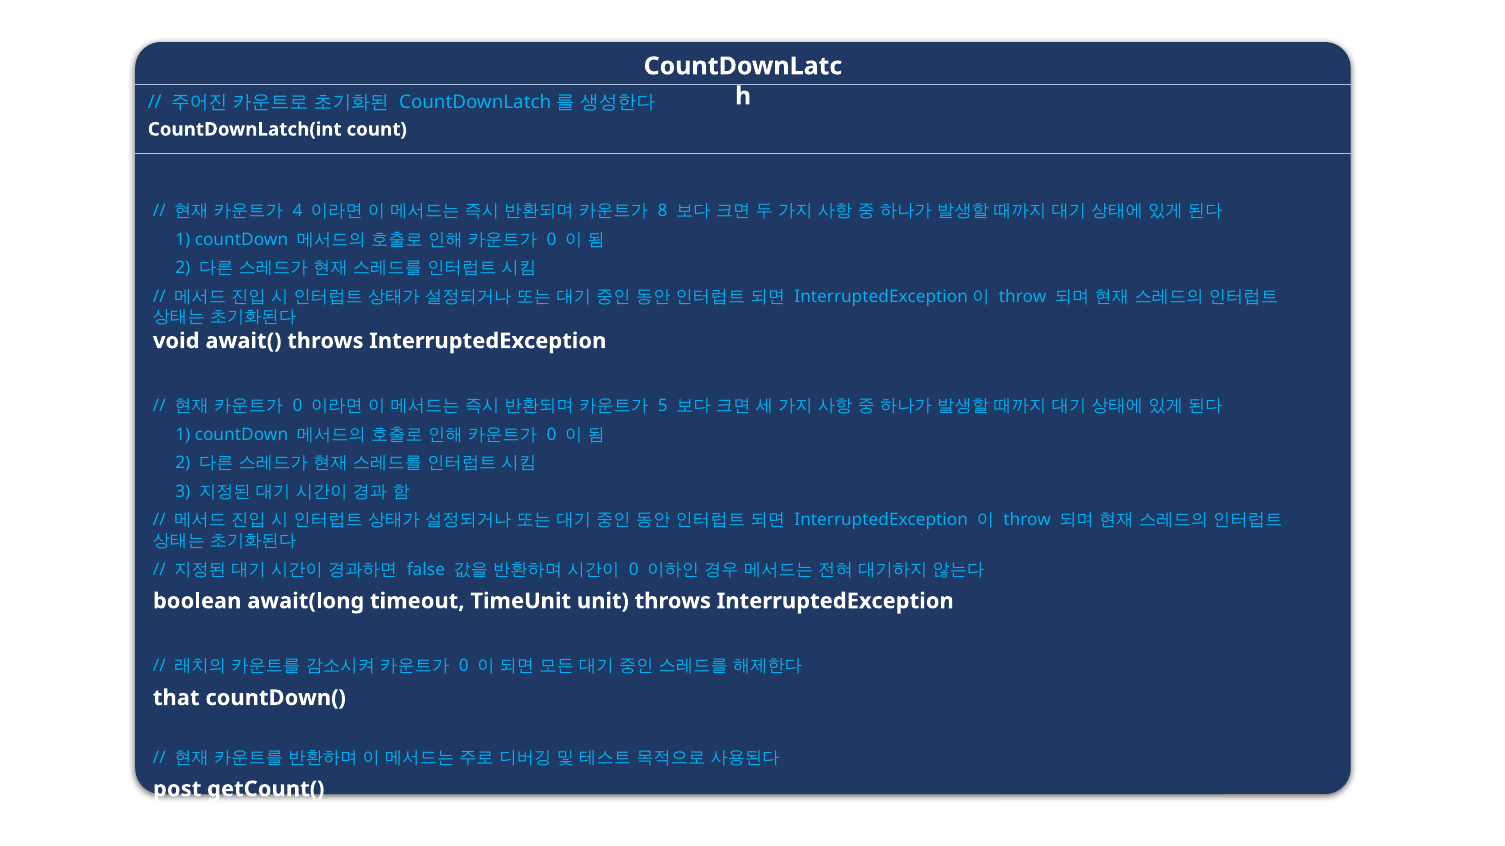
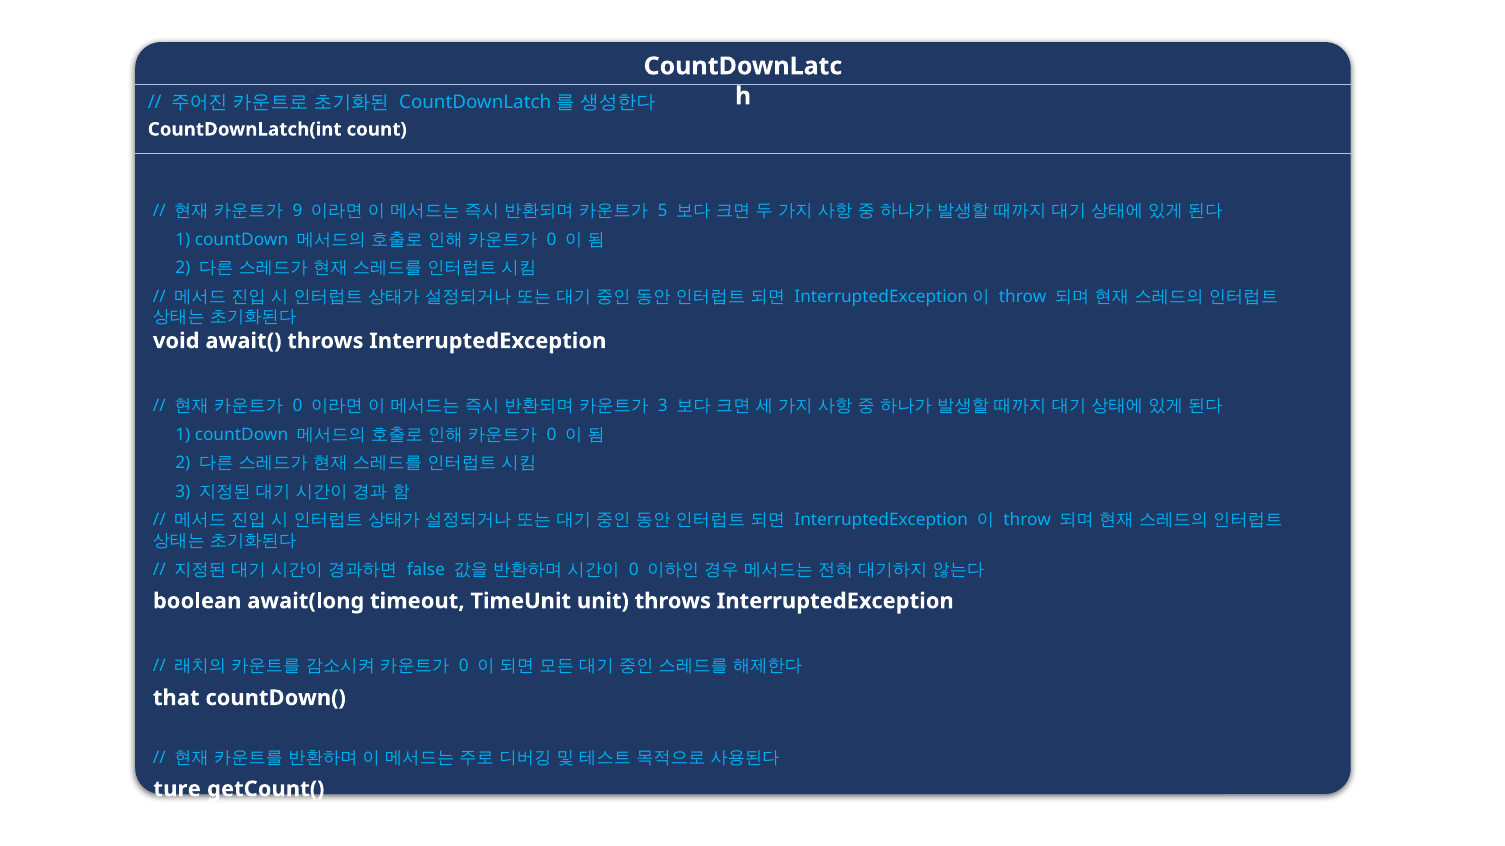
4: 4 -> 9 (297, 211)
8: 8 -> 5 (663, 211)
5: 5 -> 3 (663, 406)
post: post -> ture (177, 790)
